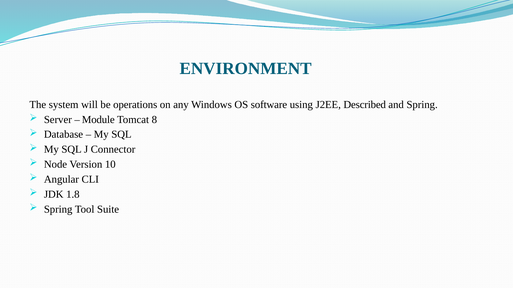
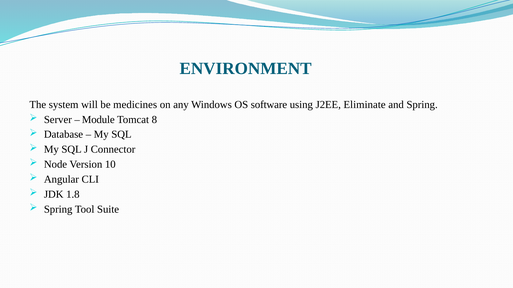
operations: operations -> medicines (135, 105)
Described: Described -> Eliminate (365, 105)
